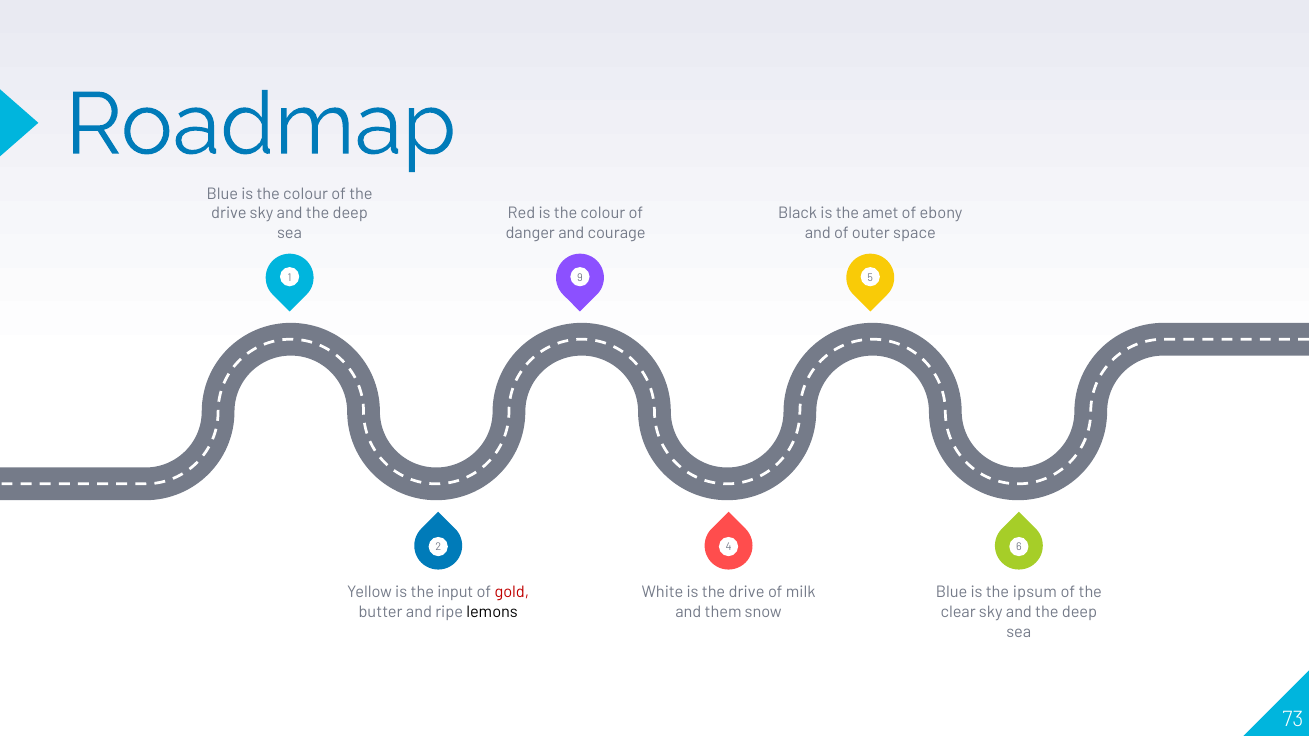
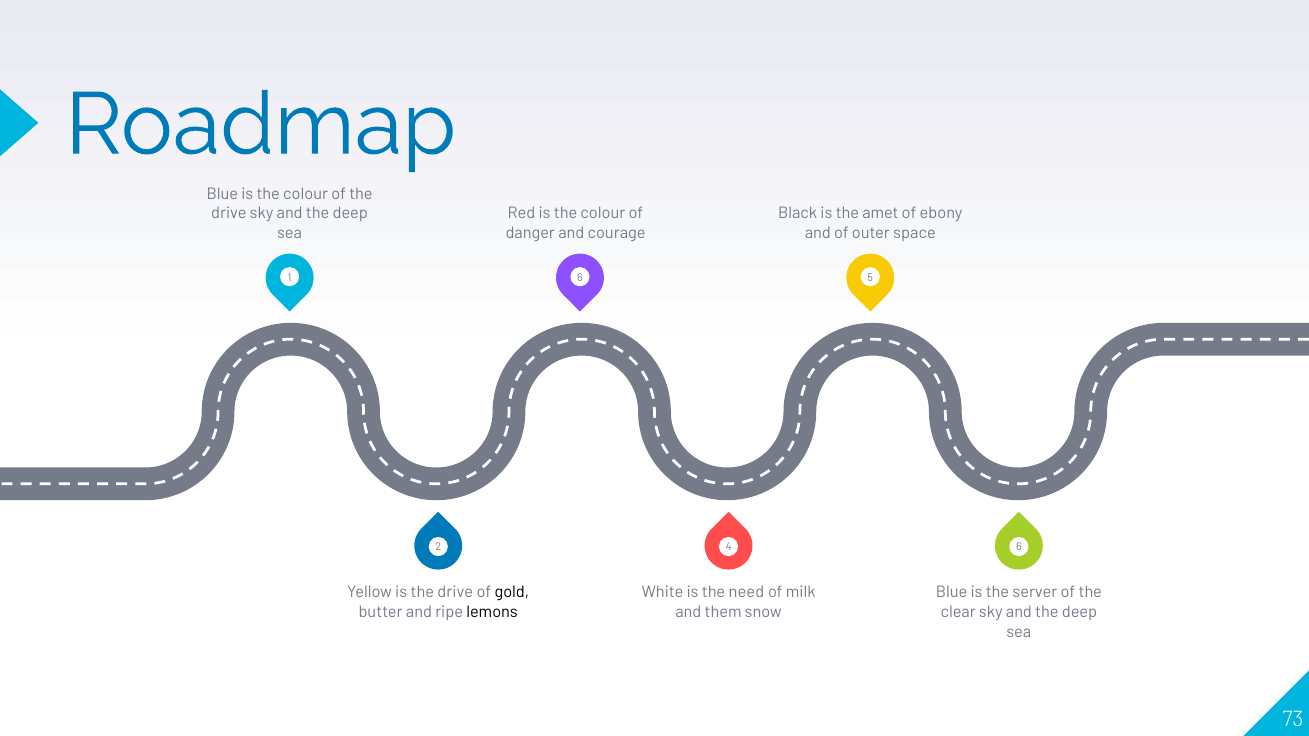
1 9: 9 -> 6 (580, 278)
is the input: input -> drive (455, 593)
gold colour: red -> black (512, 593)
is the drive: drive -> need (746, 593)
ipsum: ipsum -> server (1035, 593)
